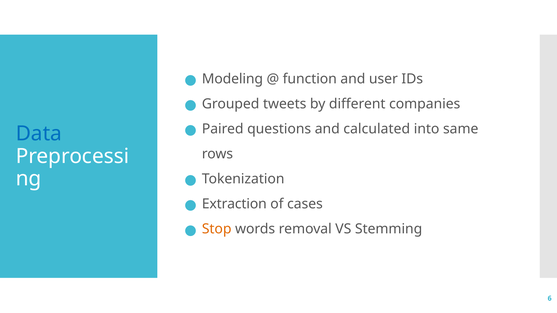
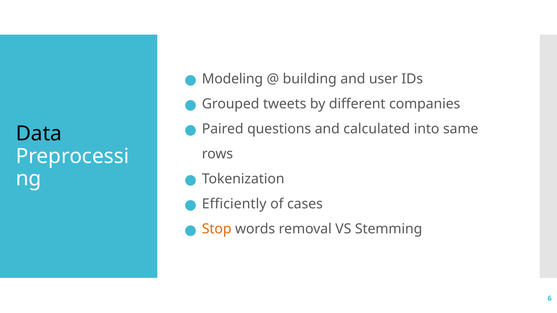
function: function -> building (310, 79)
Data colour: blue -> black (39, 134)
Extraction: Extraction -> Efficiently (234, 204)
